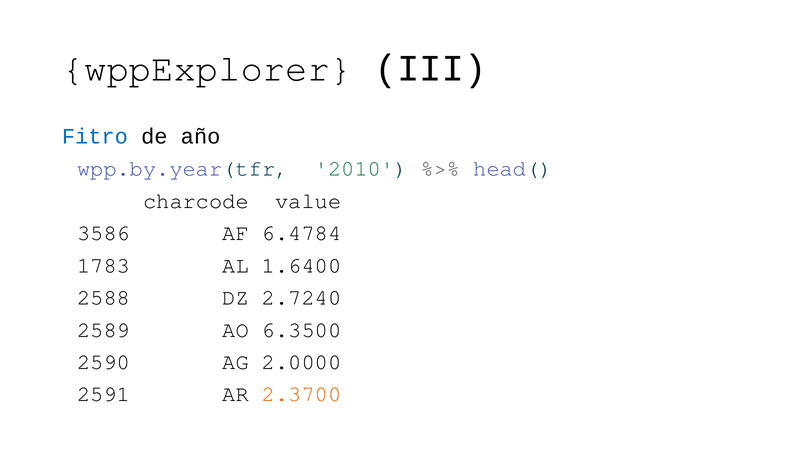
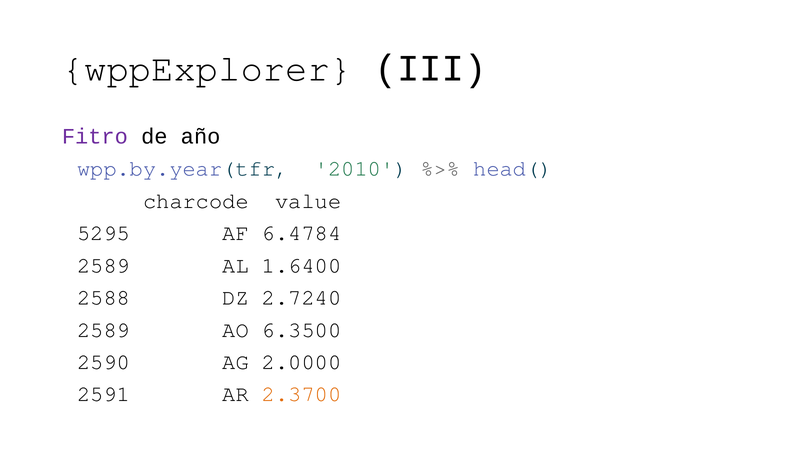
Fitro colour: blue -> purple (95, 136)
3586: 3586 -> 5295 (104, 233)
1783: 1783 -> 2589 (104, 265)
